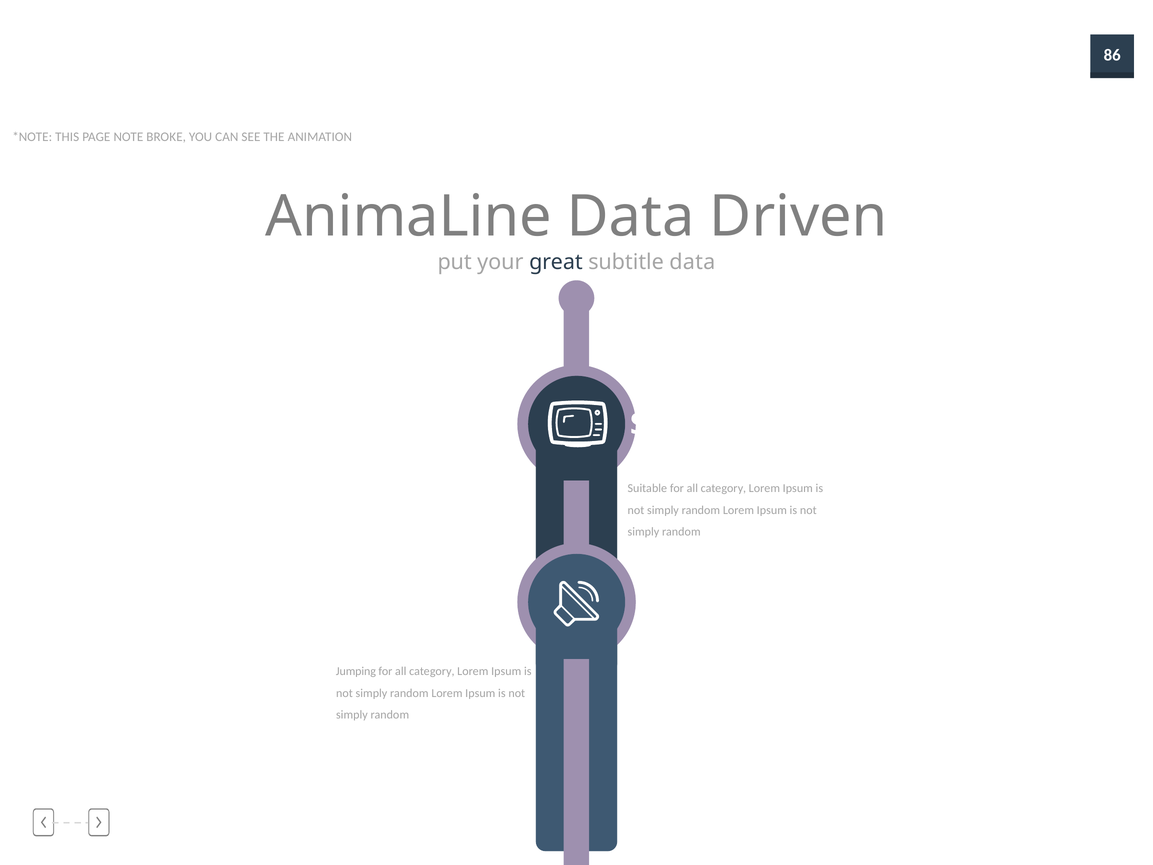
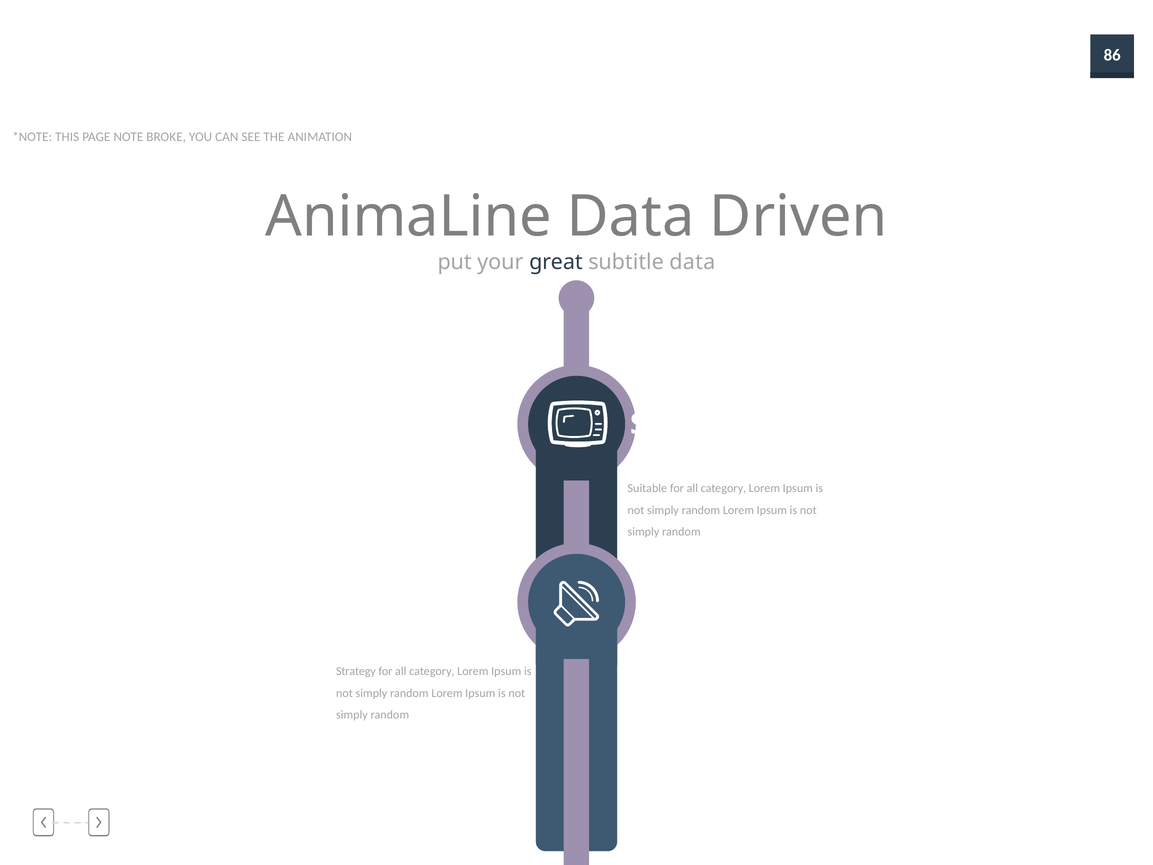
Jumping: Jumping -> Strategy (356, 671)
